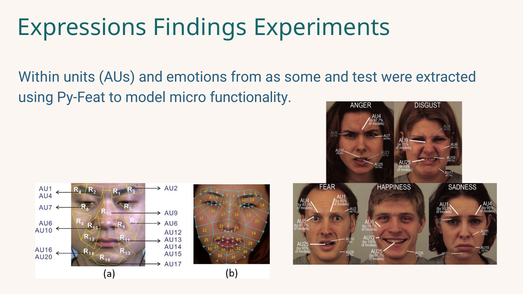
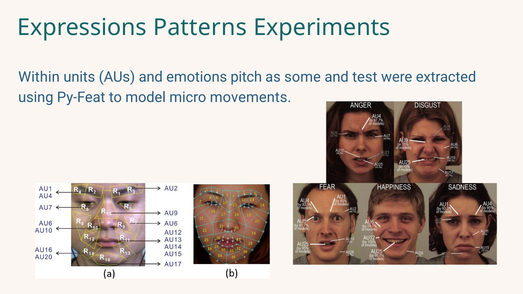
Findings: Findings -> Patterns (200, 28)
from: from -> pitch (246, 77)
functionality: functionality -> movements (251, 97)
